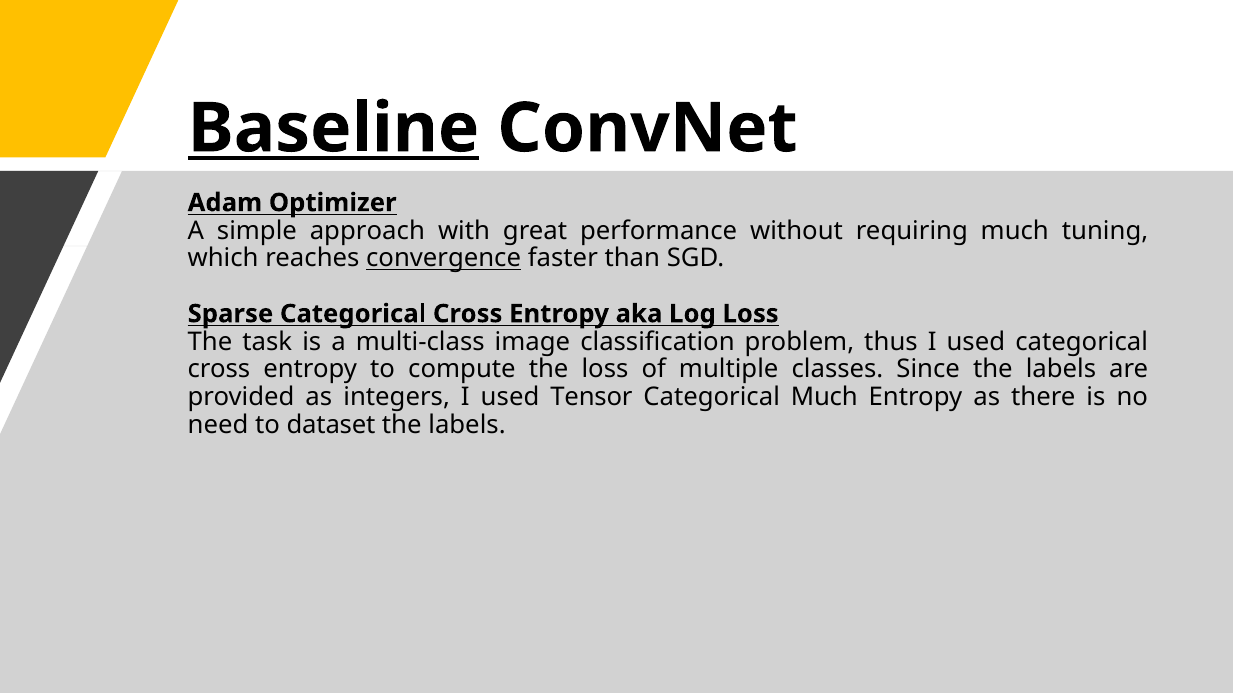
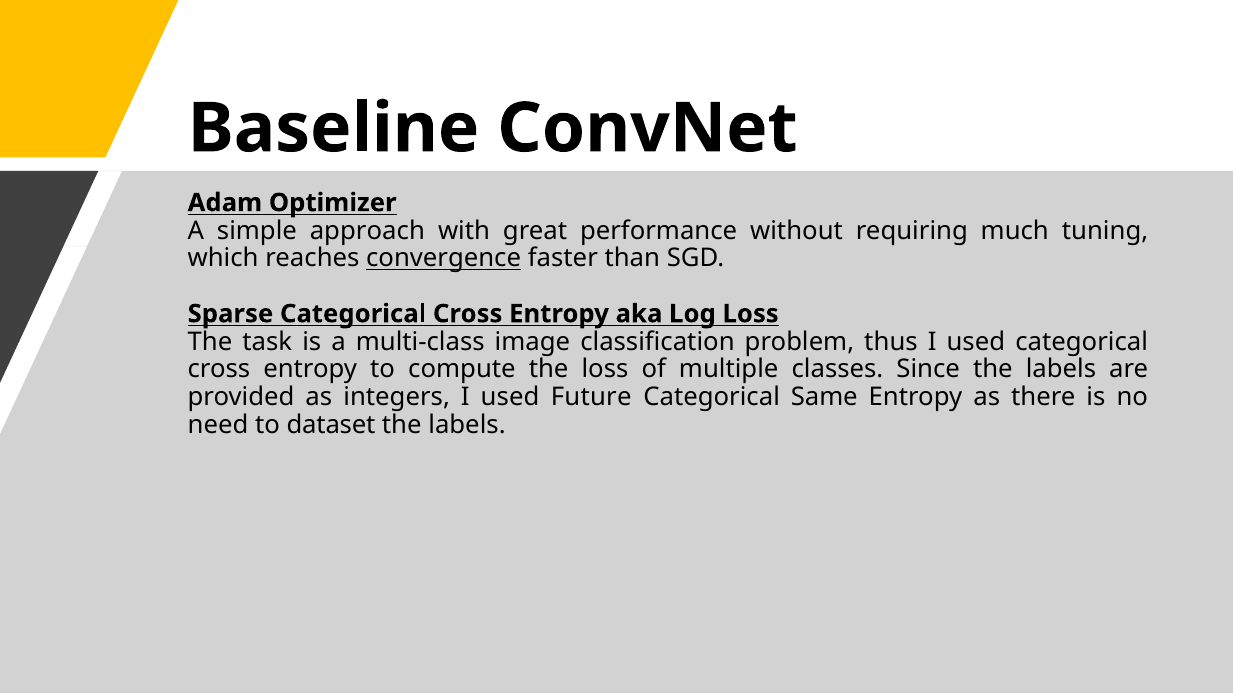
Baseline underline: present -> none (333, 129)
Tensor: Tensor -> Future (591, 397)
Categorical Much: Much -> Same (824, 397)
